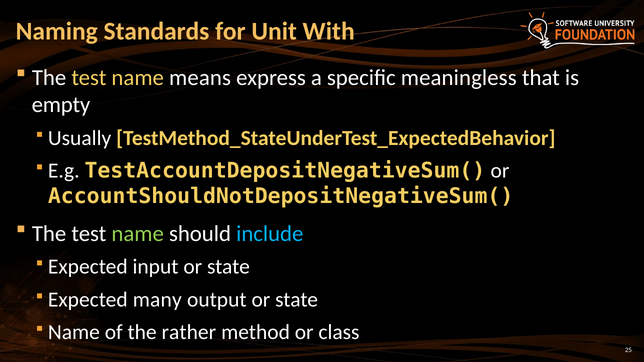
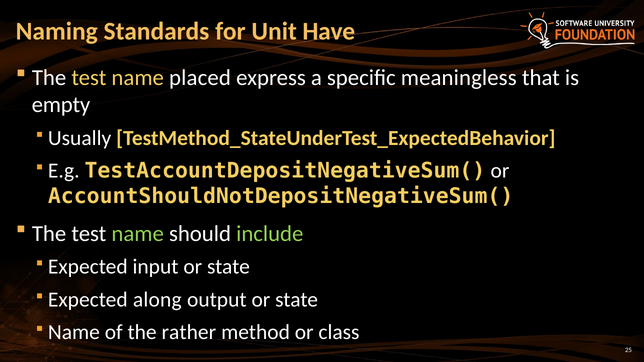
With: With -> Have (329, 31)
means: means -> placed (200, 78)
include colour: light blue -> light green (270, 234)
many: many -> along (157, 300)
